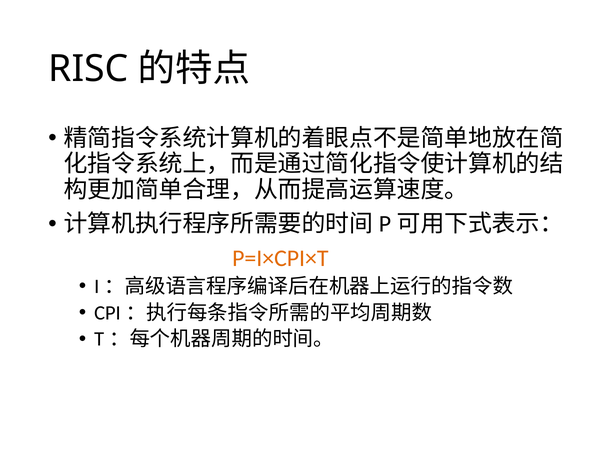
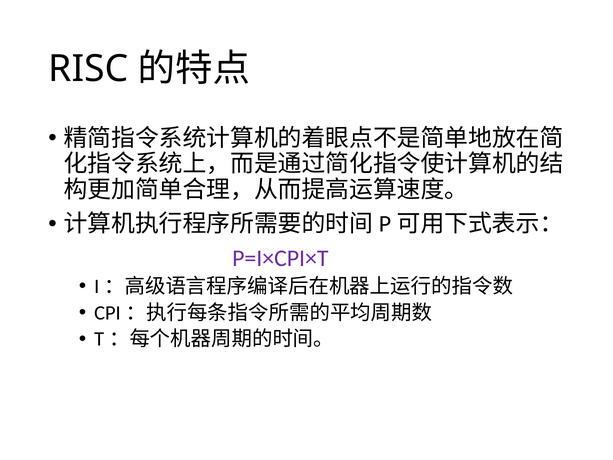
P=I×CPI×T colour: orange -> purple (280, 258)
